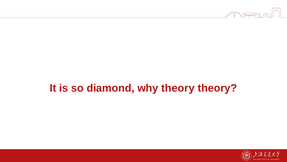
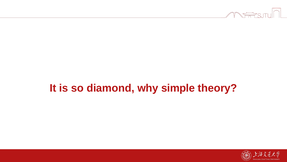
why theory: theory -> simple (178, 88)
